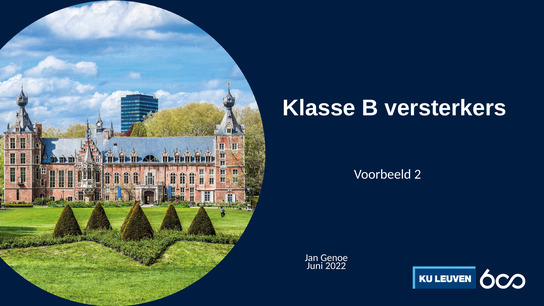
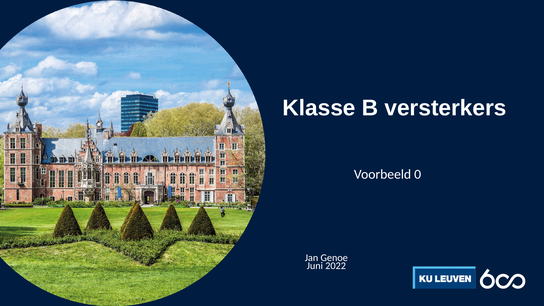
2: 2 -> 0 (418, 174)
